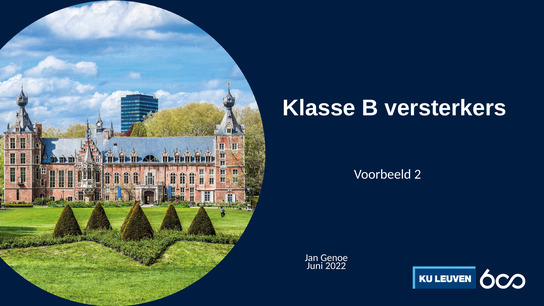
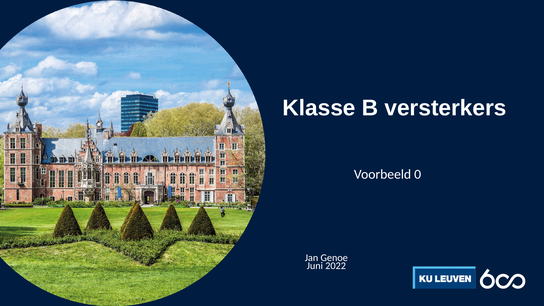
2: 2 -> 0 (418, 174)
